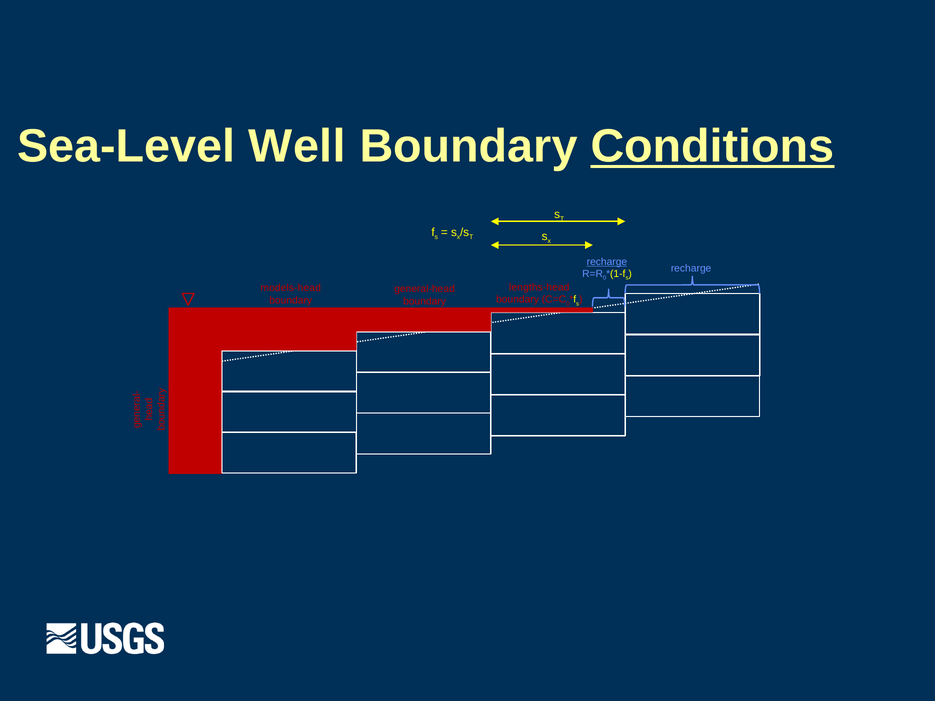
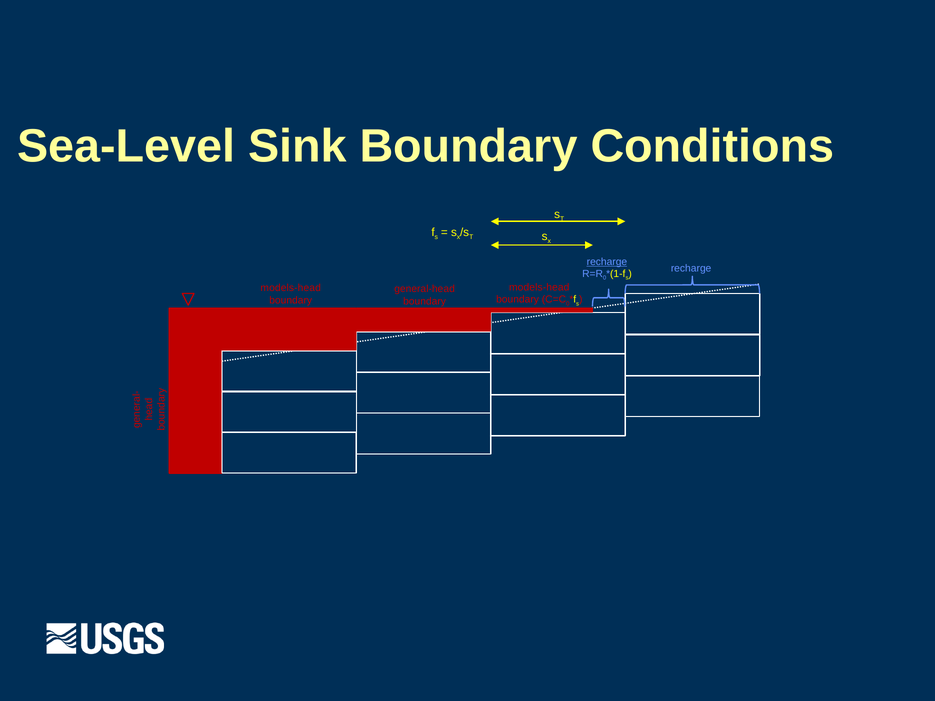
Well: Well -> Sink (297, 146)
Conditions underline: present -> none (713, 146)
lengths-head: lengths-head -> models-head (539, 287)
